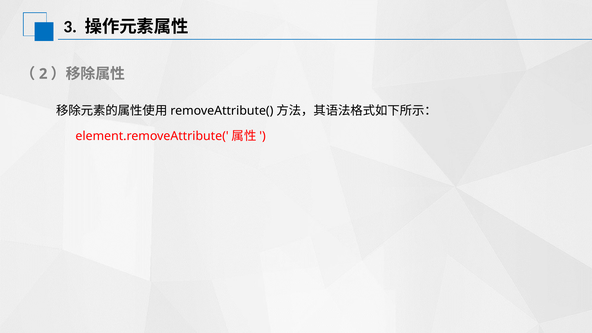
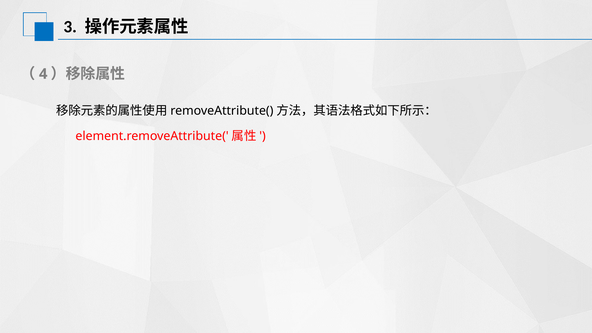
2: 2 -> 4 (43, 74)
